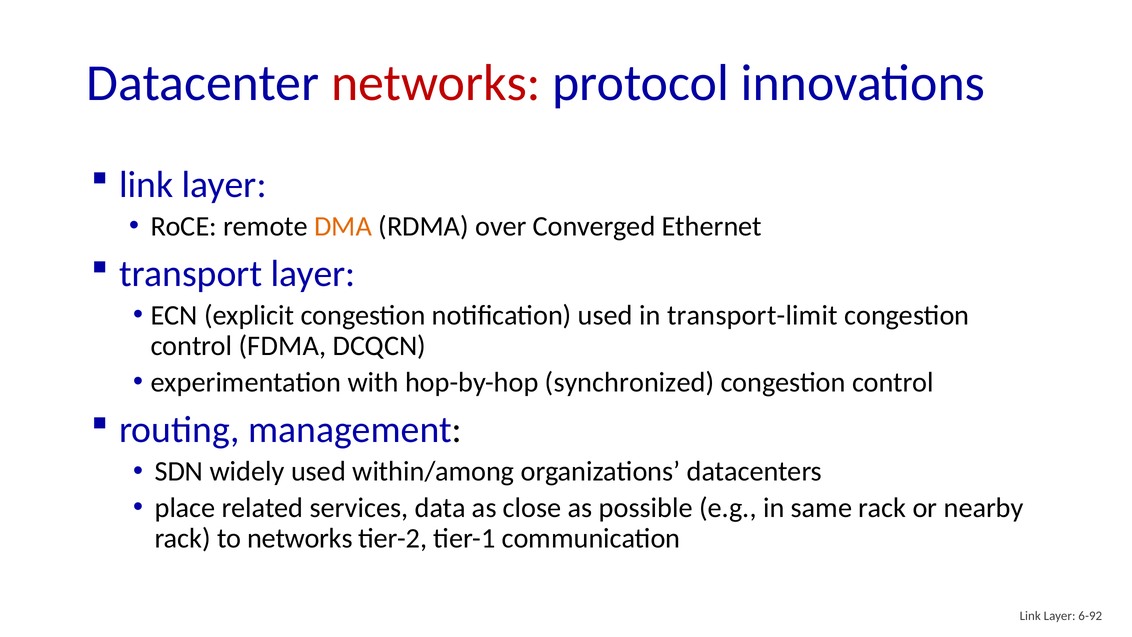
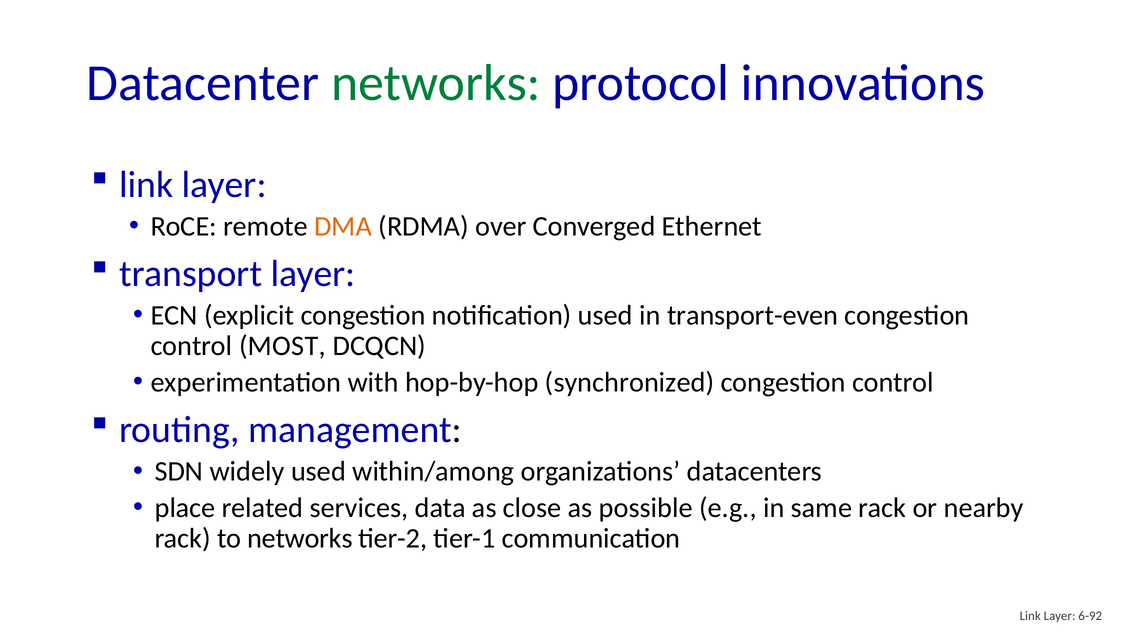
networks colour: red -> green (436, 83)
transport-limit: transport-limit -> transport-even (753, 315)
FDMA: FDMA -> MOST (282, 346)
